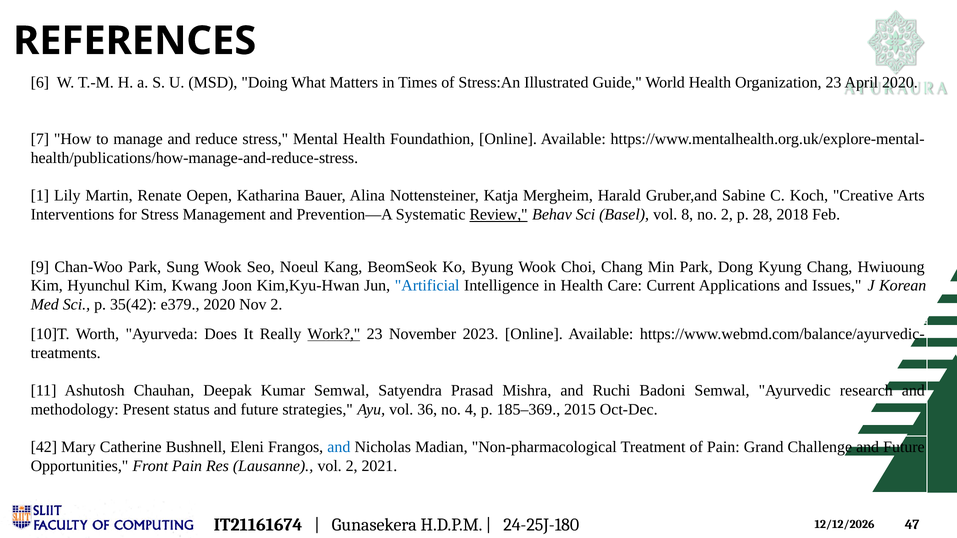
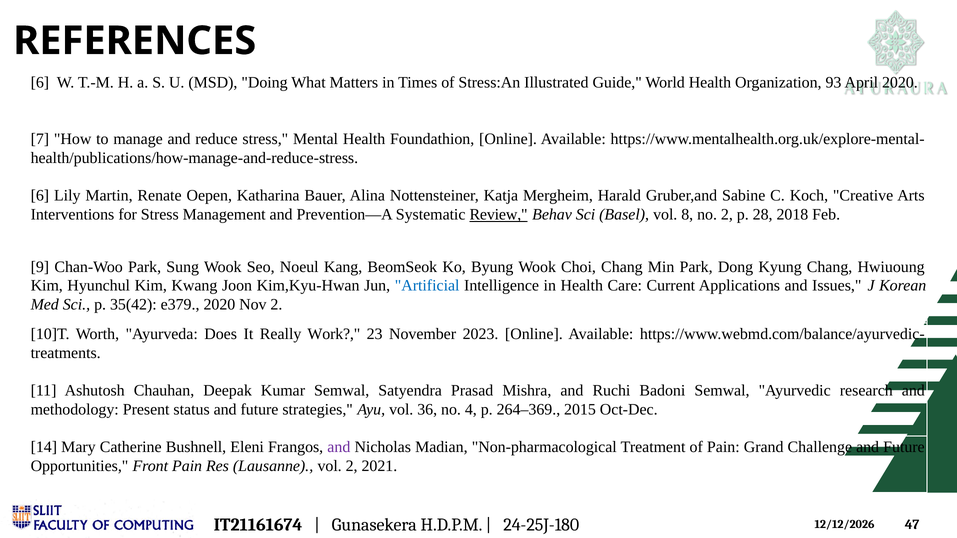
Organization 23: 23 -> 93 (834, 83)
1: 1 -> 6 (40, 196)
Work underline: present -> none (334, 334)
185–369: 185–369 -> 264–369 (528, 410)
42: 42 -> 14 (44, 447)
and colour: blue -> purple (339, 447)
